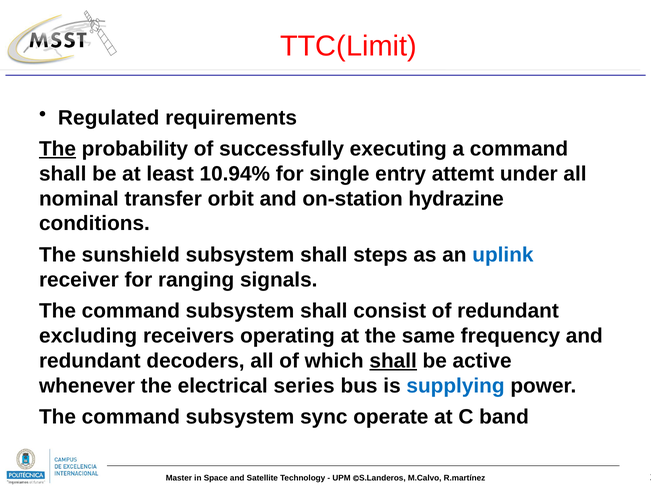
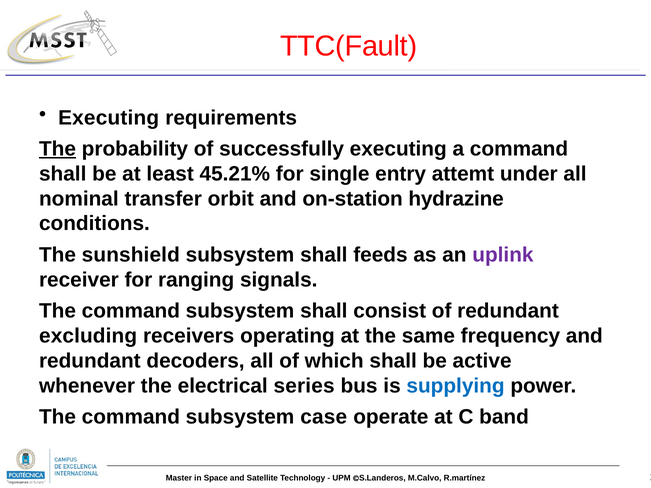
TTC(Limit: TTC(Limit -> TTC(Fault (349, 46)
Regulated: Regulated -> Executing (109, 118)
10.94%: 10.94% -> 45.21% (235, 174)
steps: steps -> feeds (380, 255)
uplink colour: blue -> purple (503, 255)
shall underline: present -> none (393, 361)
sync: sync -> case (324, 417)
